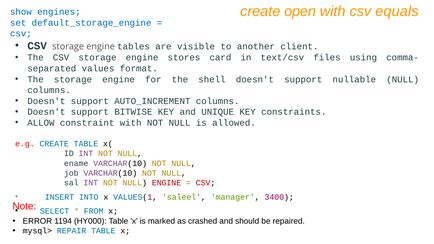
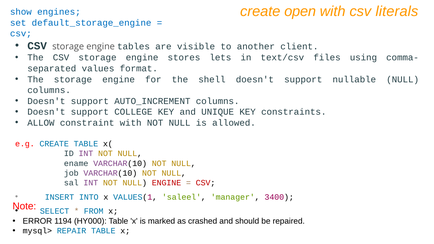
equals: equals -> literals (397, 11)
card: card -> lets (220, 58)
BITWISE: BITWISE -> COLLEGE (133, 112)
